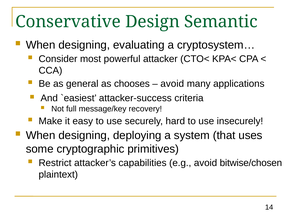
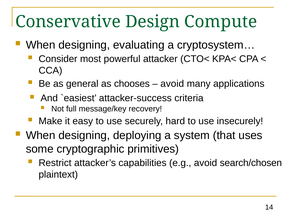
Semantic: Semantic -> Compute (221, 22)
bitwise/chosen: bitwise/chosen -> search/chosen (251, 163)
